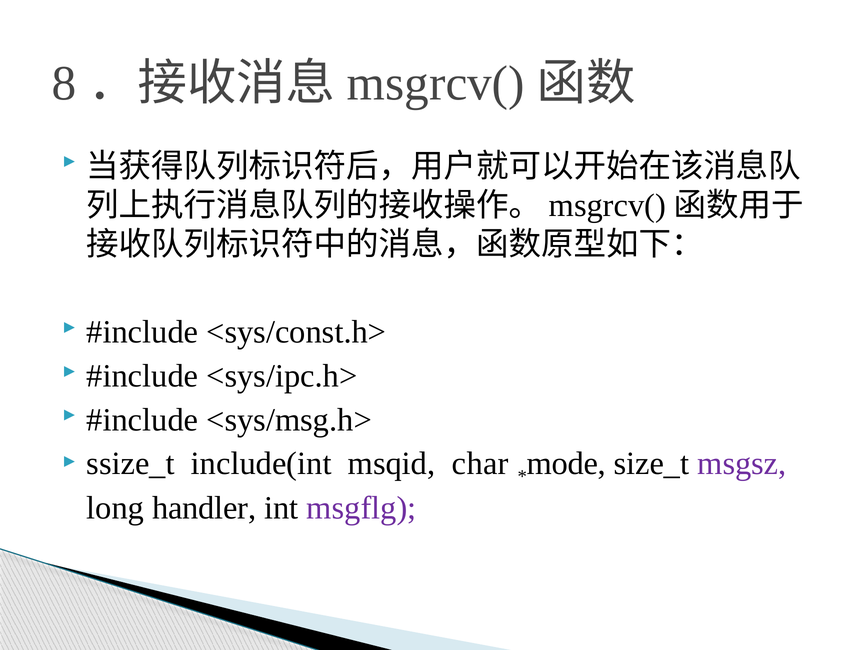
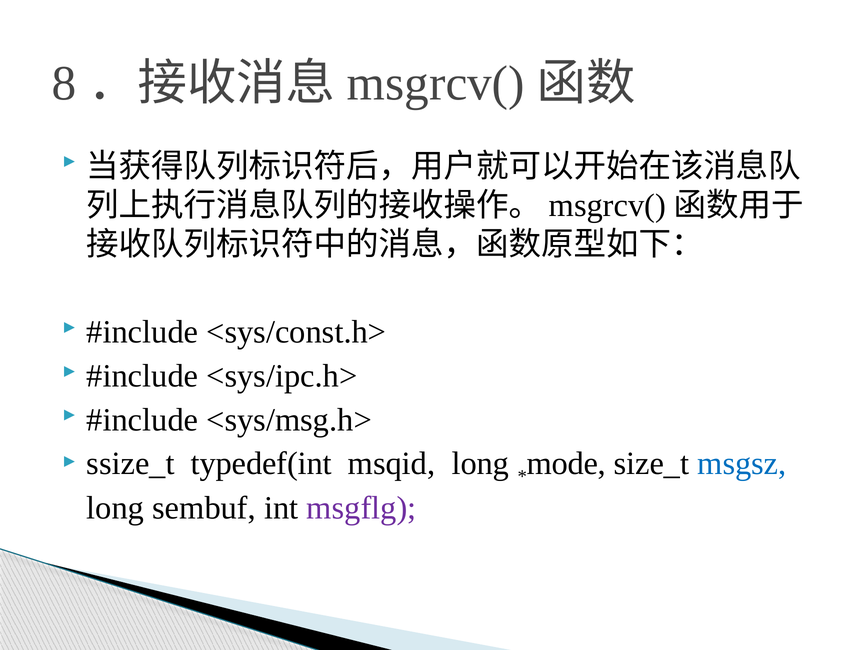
include(int: include(int -> typedef(int (261, 463)
msqid char: char -> long (480, 463)
msgsz colour: purple -> blue (742, 463)
handler: handler -> sembuf (204, 508)
